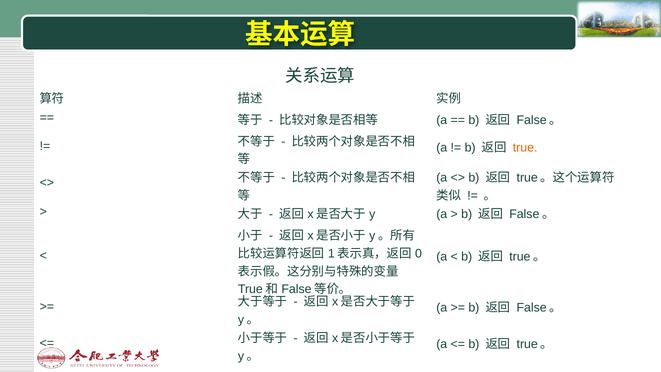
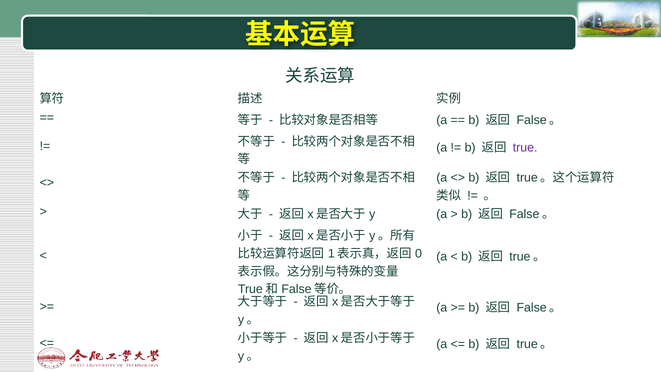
true colour: orange -> purple (525, 147)
